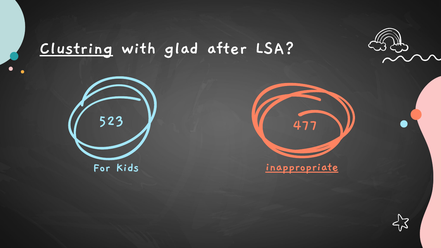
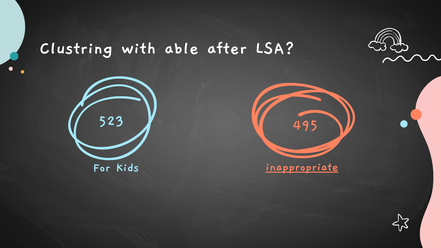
Clustring underline: present -> none (76, 47)
glad: glad -> able (182, 47)
477: 477 -> 495 (305, 124)
